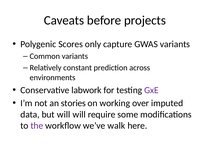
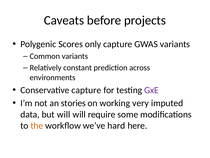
Conservative labwork: labwork -> capture (86, 90)
over: over -> very (141, 103)
the colour: purple -> orange (37, 125)
walk: walk -> hard (116, 125)
